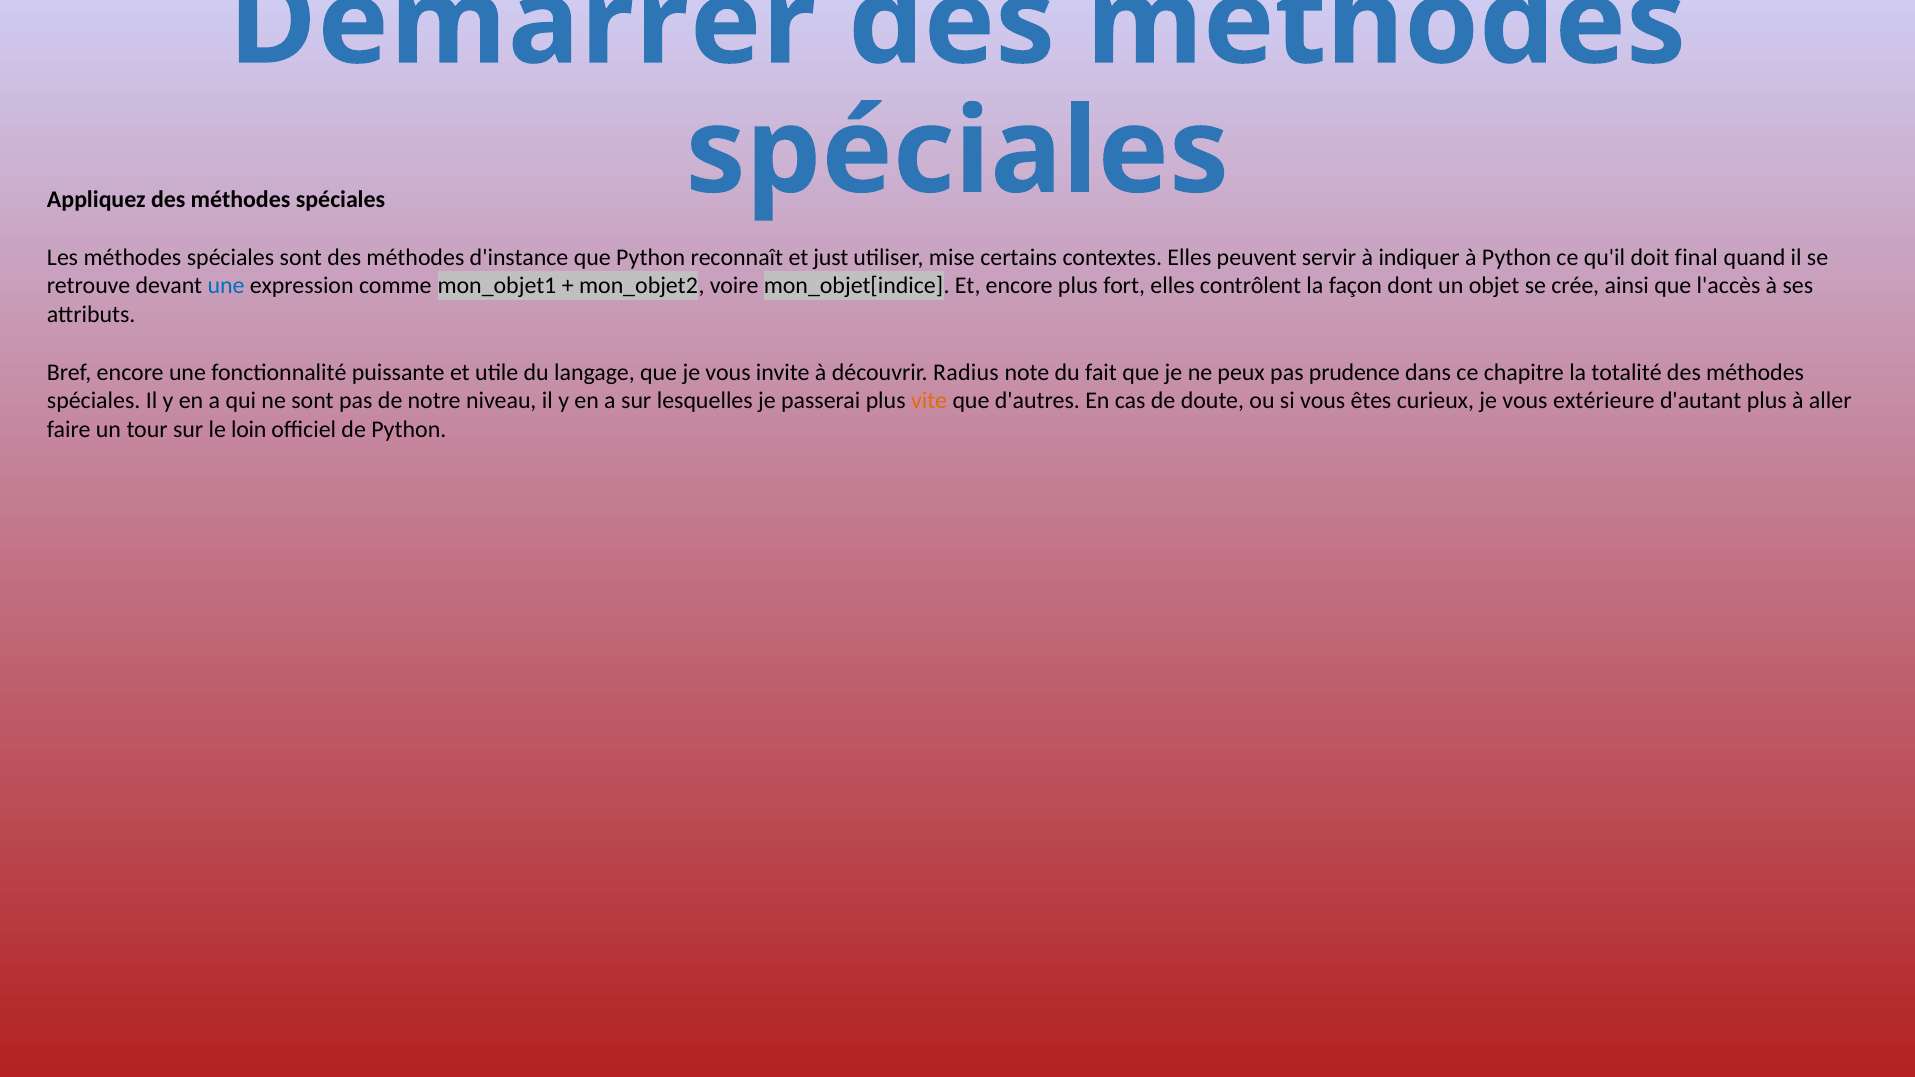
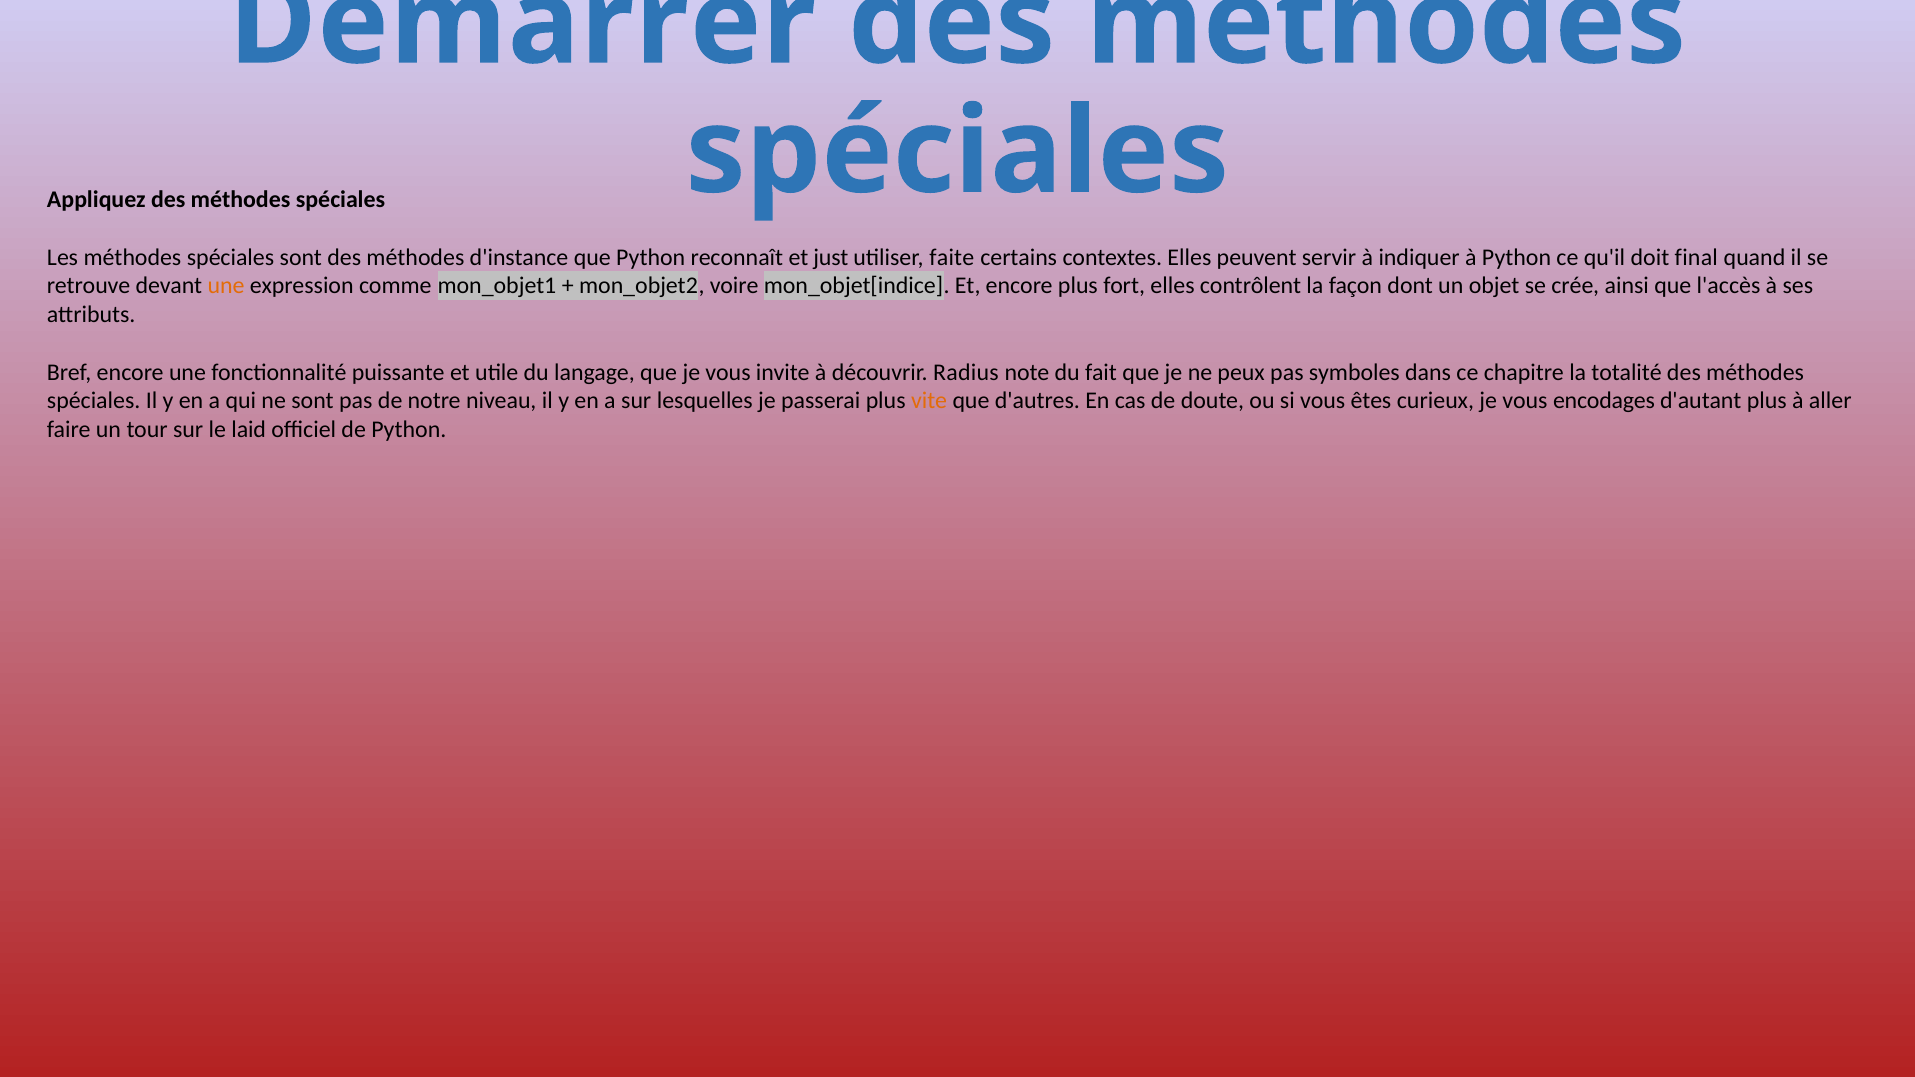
mise: mise -> faite (952, 257)
une colour: blue -> orange (226, 286)
prudence: prudence -> symboles (1354, 372)
extérieure: extérieure -> encodages (1604, 401)
loin: loin -> laid (249, 430)
